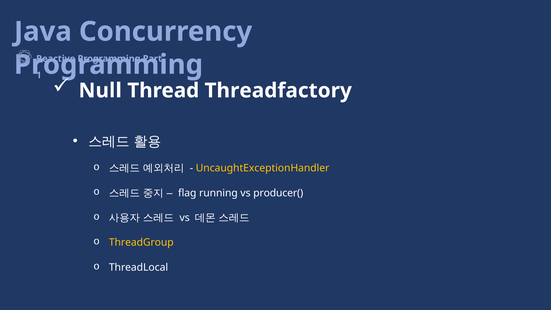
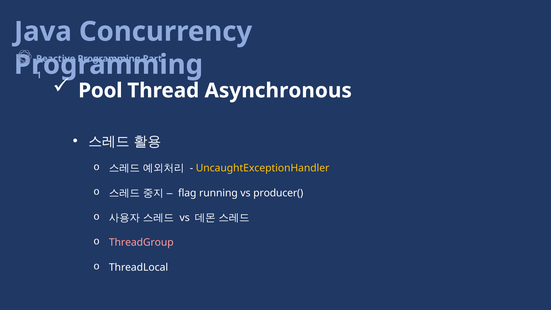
Null: Null -> Pool (100, 91)
Threadfactory: Threadfactory -> Asynchronous (278, 91)
ThreadGroup colour: yellow -> pink (141, 242)
